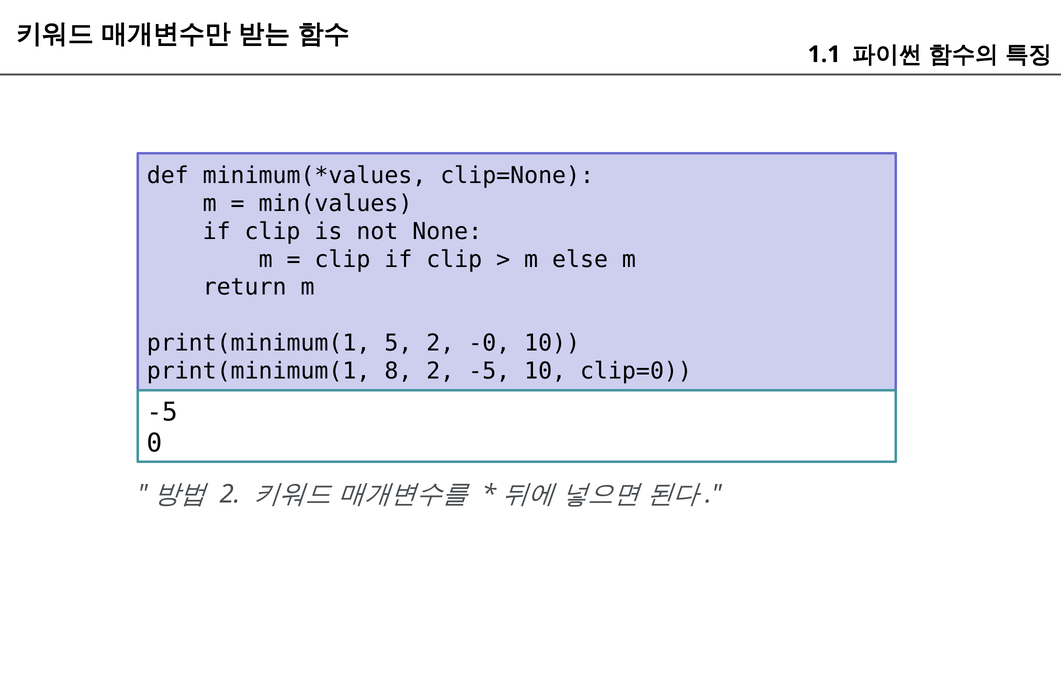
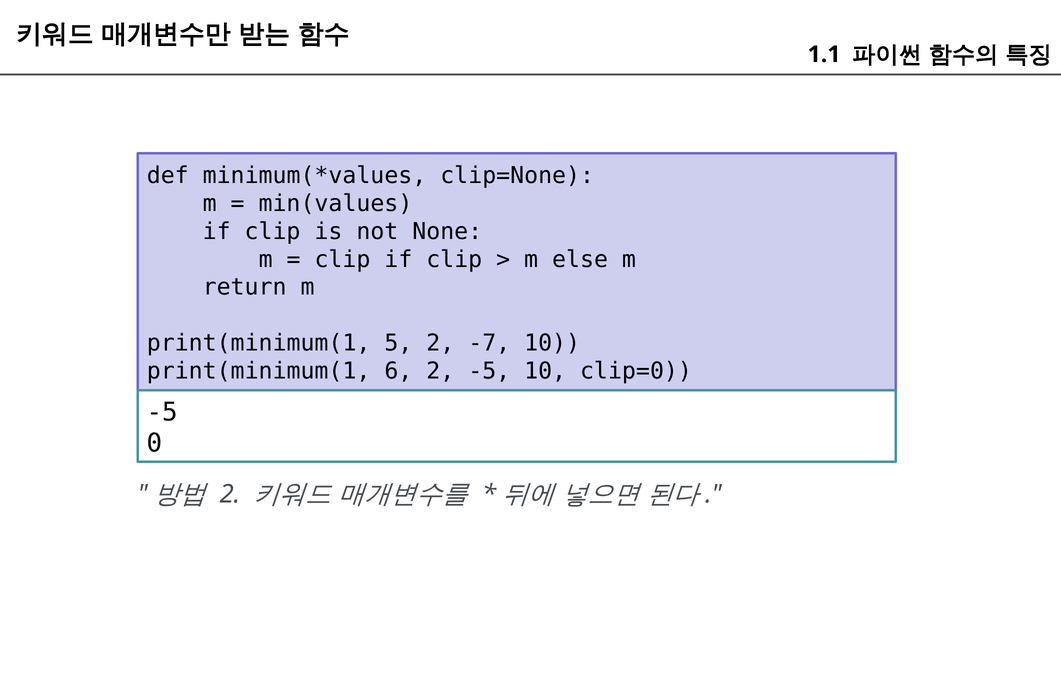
-0: -0 -> -7 (489, 343)
8: 8 -> 6 (398, 371)
